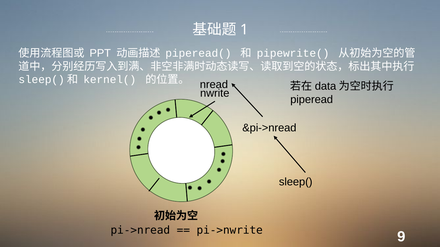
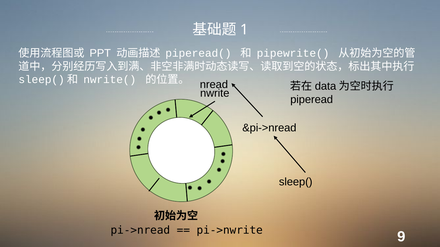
kernel(: kernel( -> nwrite( (110, 80)
